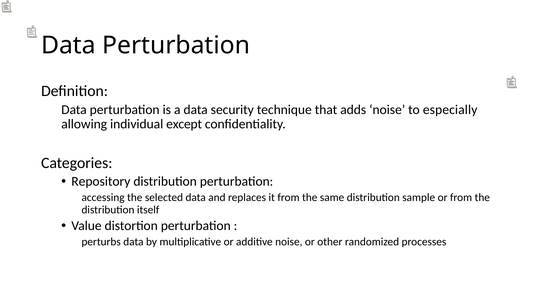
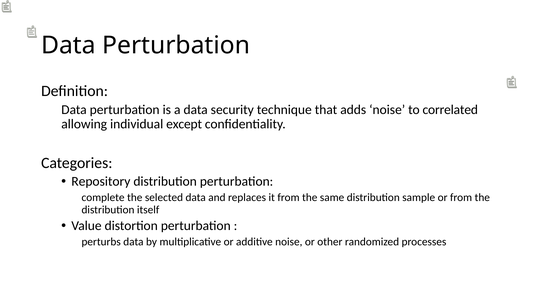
especially: especially -> correlated (450, 110)
accessing: accessing -> complete (103, 198)
